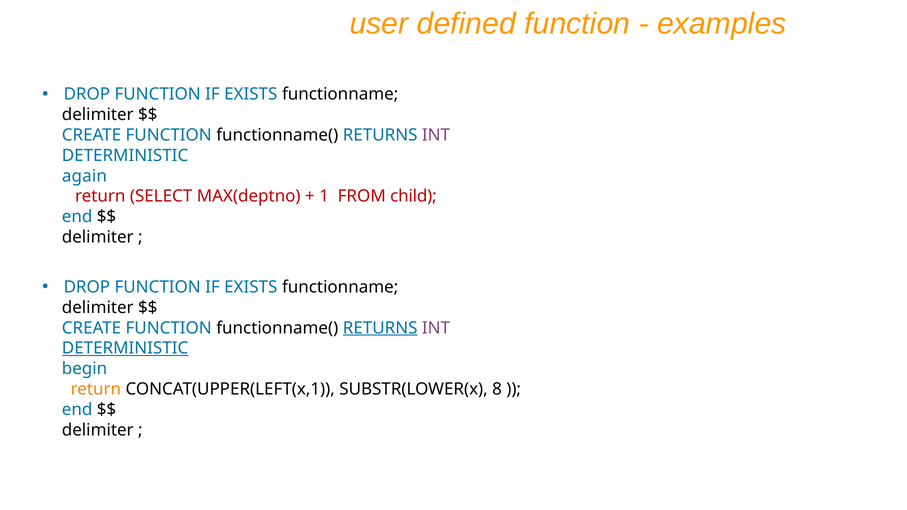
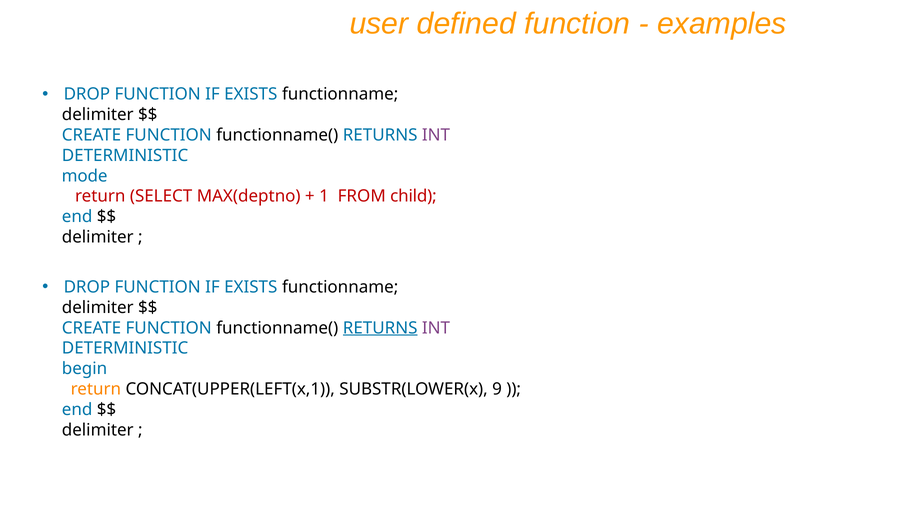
again: again -> mode (85, 176)
DETERMINISTIC underline: present -> none (125, 348)
8: 8 -> 9 (497, 389)
